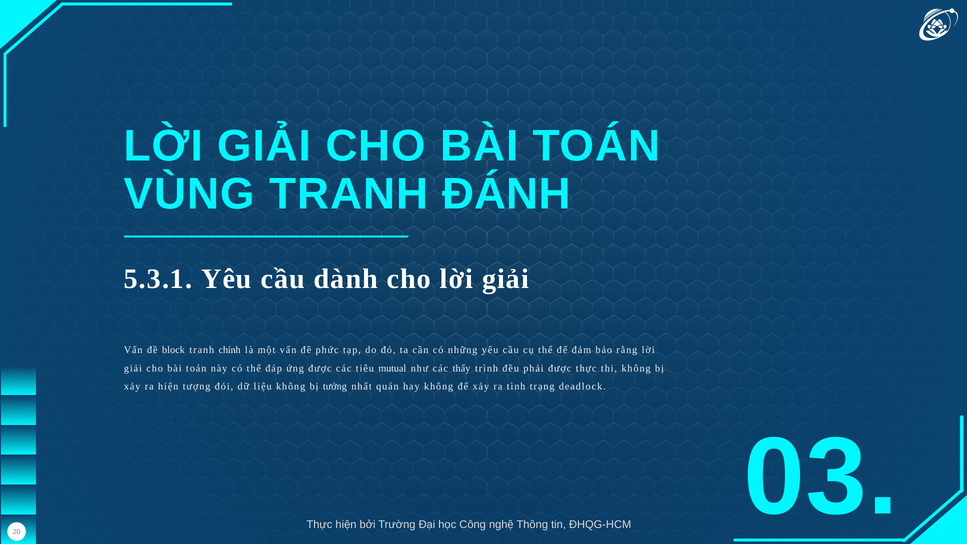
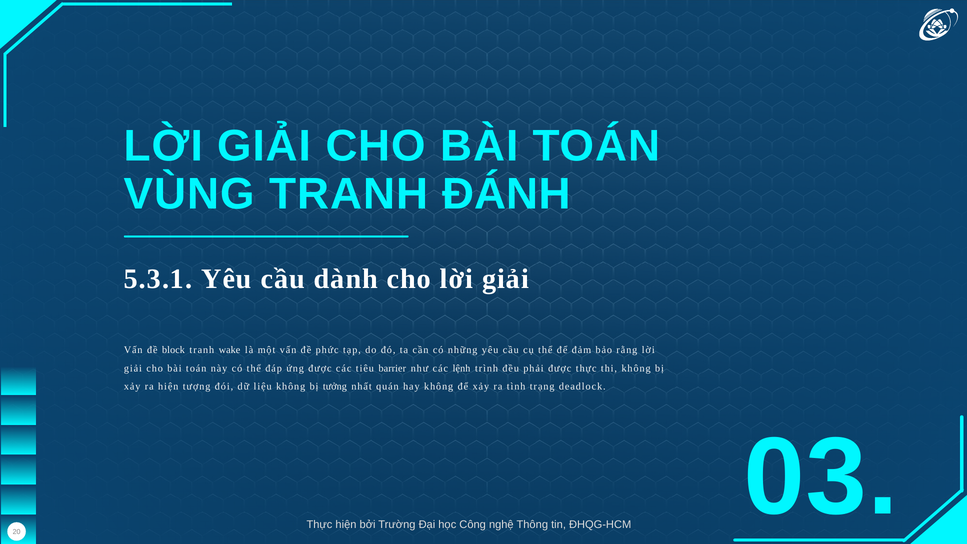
chính: chính -> wake (230, 350)
mutual: mutual -> barrier (392, 368)
thấy: thấy -> lệnh (462, 368)
